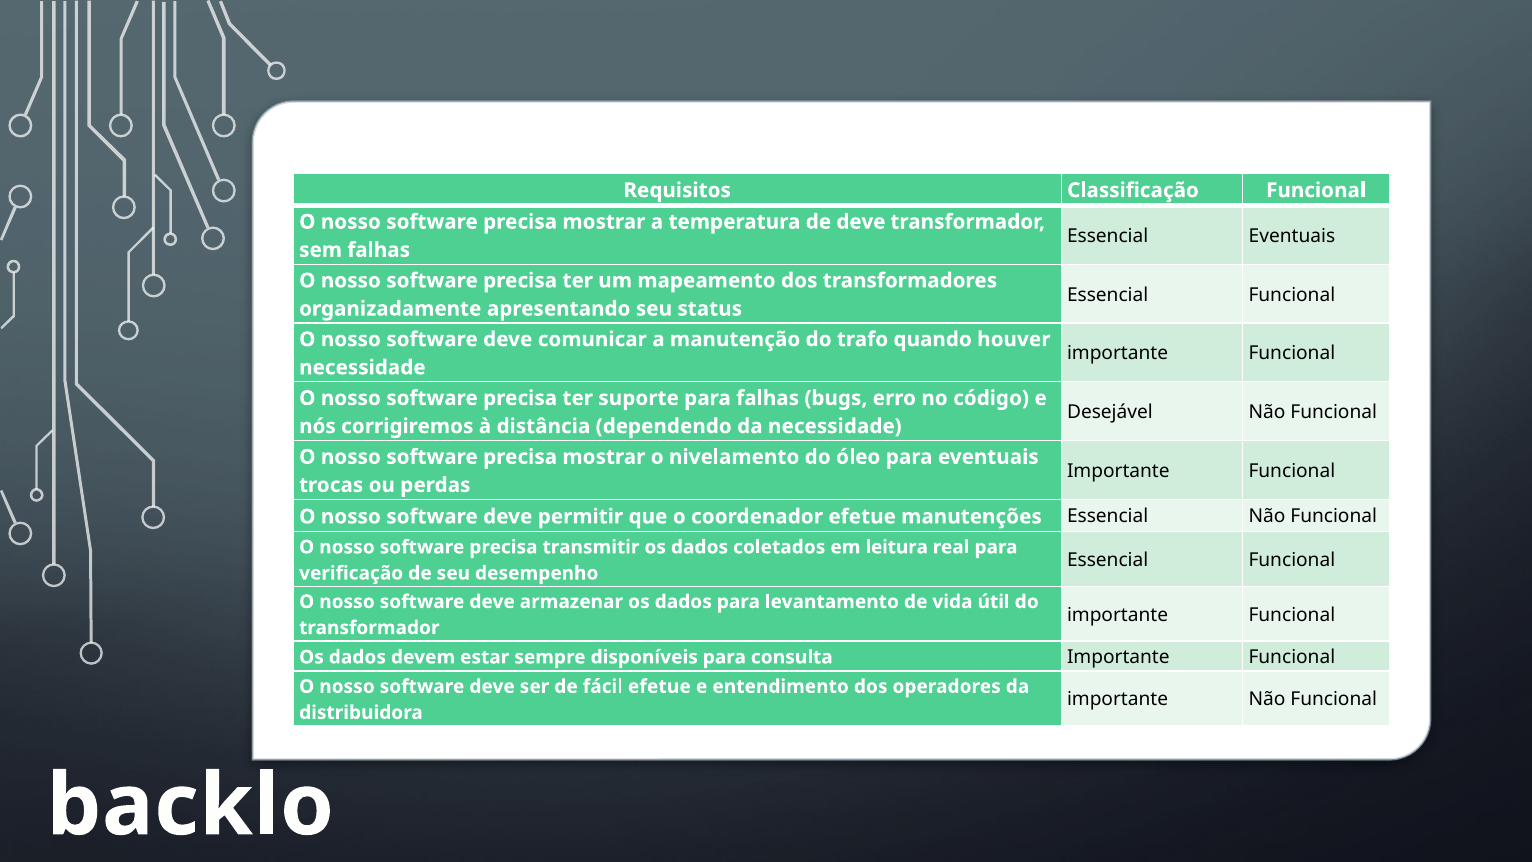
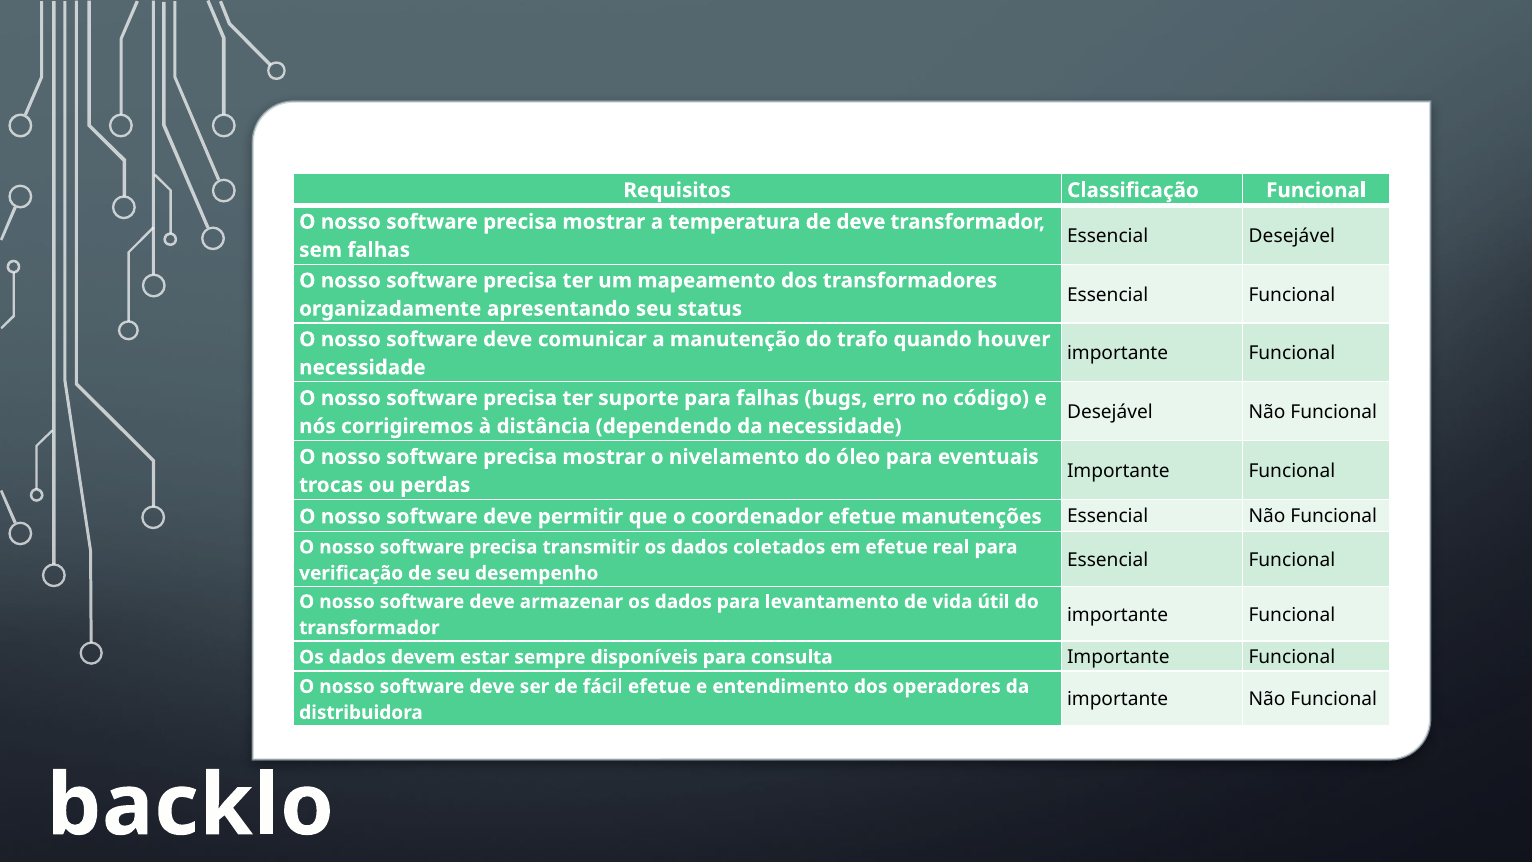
Essencial Eventuais: Eventuais -> Desejável (1292, 236)
em leitura: leitura -> efetue (897, 547)
